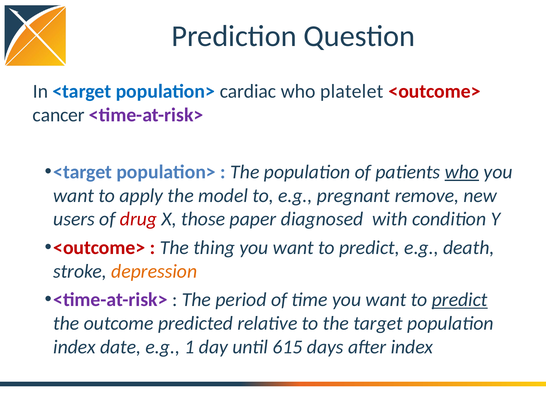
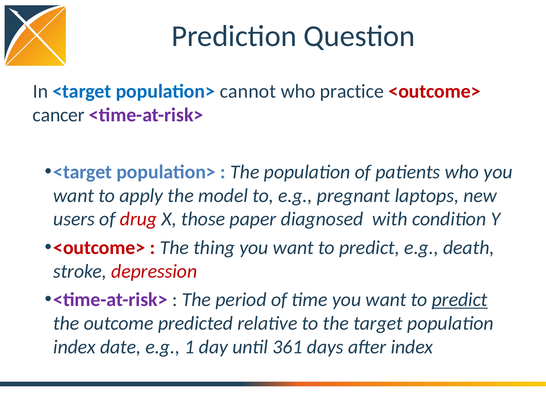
cardiac: cardiac -> cannot (248, 91)
platelet: platelet -> practice (352, 91)
who underline: present -> none (462, 172)
remove: remove -> laptops (427, 196)
depression colour: orange -> red (154, 272)
615: 615 -> 361 (287, 347)
